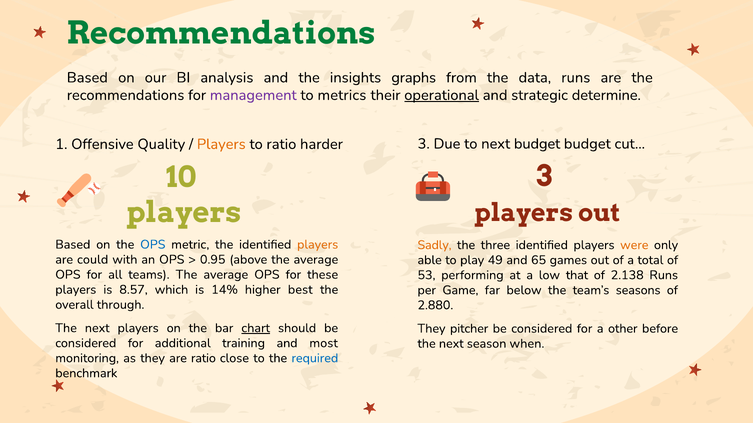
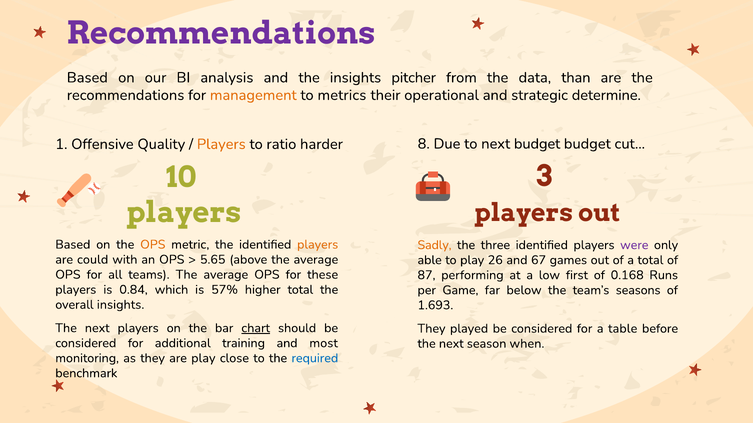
Recommendations colour: green -> purple (221, 33)
graphs: graphs -> pitcher (414, 78)
data runs: runs -> than (576, 78)
management colour: purple -> orange (253, 95)
operational underline: present -> none (442, 95)
harder 3: 3 -> 8 (424, 144)
OPS colour: blue -> orange (153, 245)
were colour: orange -> purple (634, 245)
0.95: 0.95 -> 5.65 (213, 260)
49: 49 -> 26 (495, 260)
65: 65 -> 67 (539, 260)
53: 53 -> 87 (426, 275)
that: that -> first (577, 275)
2.138: 2.138 -> 0.168 (627, 275)
8.57: 8.57 -> 0.84 (134, 290)
14%: 14% -> 57% (225, 290)
higher best: best -> total (300, 290)
overall through: through -> insights (121, 305)
2.880: 2.880 -> 1.693 (435, 306)
pitcher: pitcher -> played (469, 329)
other: other -> table (623, 329)
are ratio: ratio -> play (203, 359)
